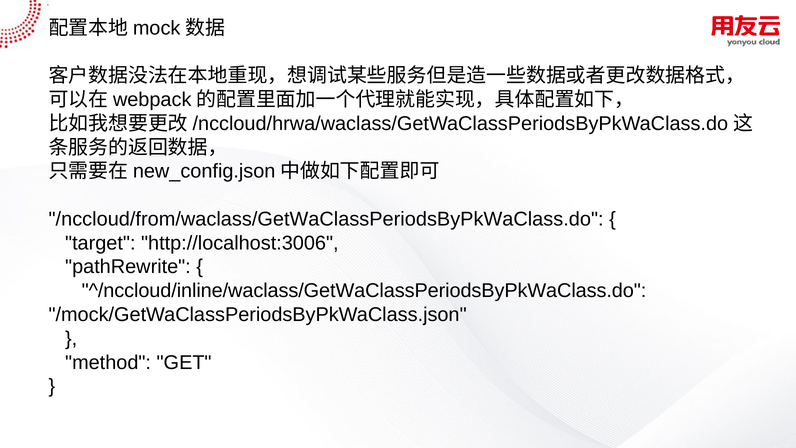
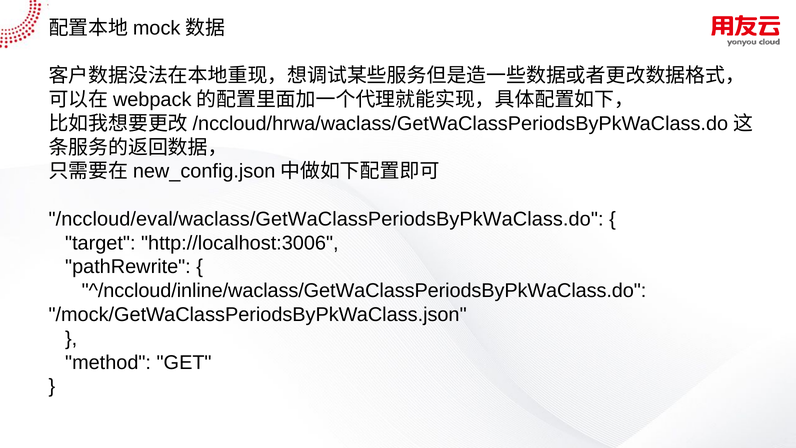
/nccloud/from/waclass/GetWaClassPeriodsByPkWaClass.do: /nccloud/from/waclass/GetWaClassPeriodsByPkWaClass.do -> /nccloud/eval/waclass/GetWaClassPeriodsByPkWaClass.do (326, 219)
